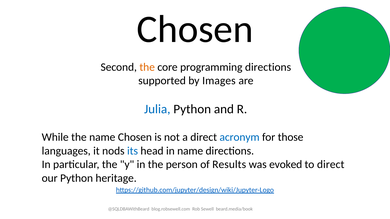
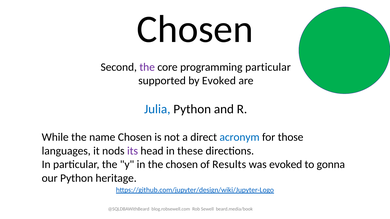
the colour: orange -> purple (147, 67)
programming directions: directions -> particular (268, 67)
by Images: Images -> Evoked (219, 81)
its colour: blue -> purple (133, 151)
in name: name -> these (190, 151)
the person: person -> chosen (182, 165)
to direct: direct -> gonna (331, 165)
